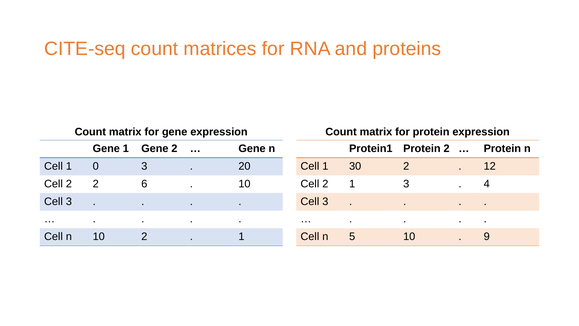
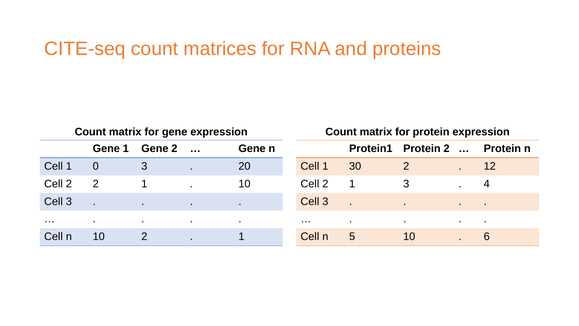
2 2 6: 6 -> 1 (144, 184)
9: 9 -> 6 (487, 236)
